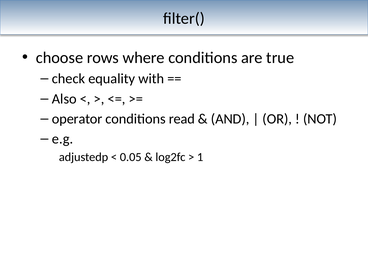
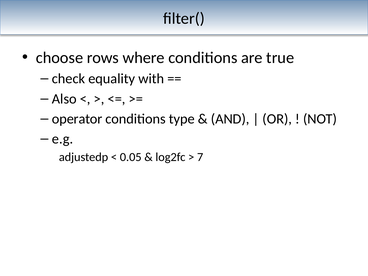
read: read -> type (182, 119)
1: 1 -> 7 (200, 157)
